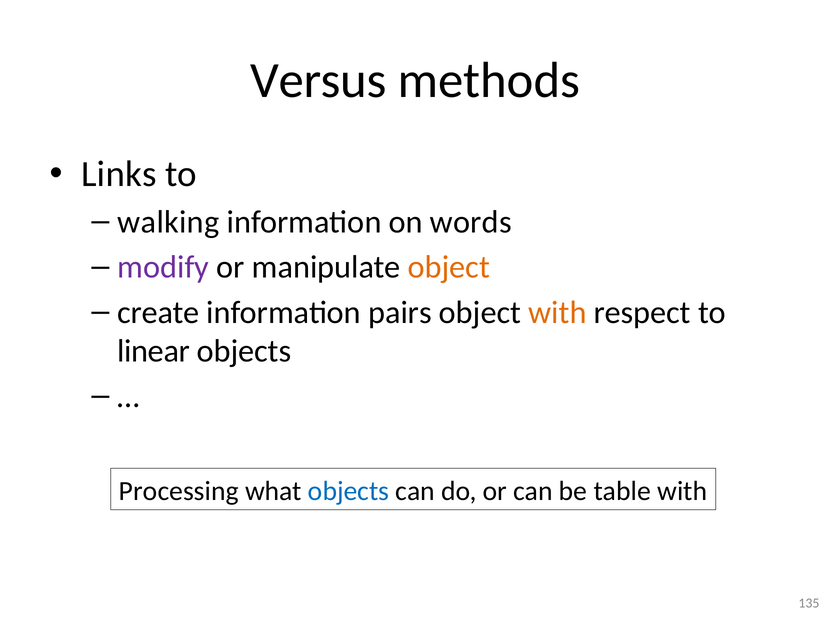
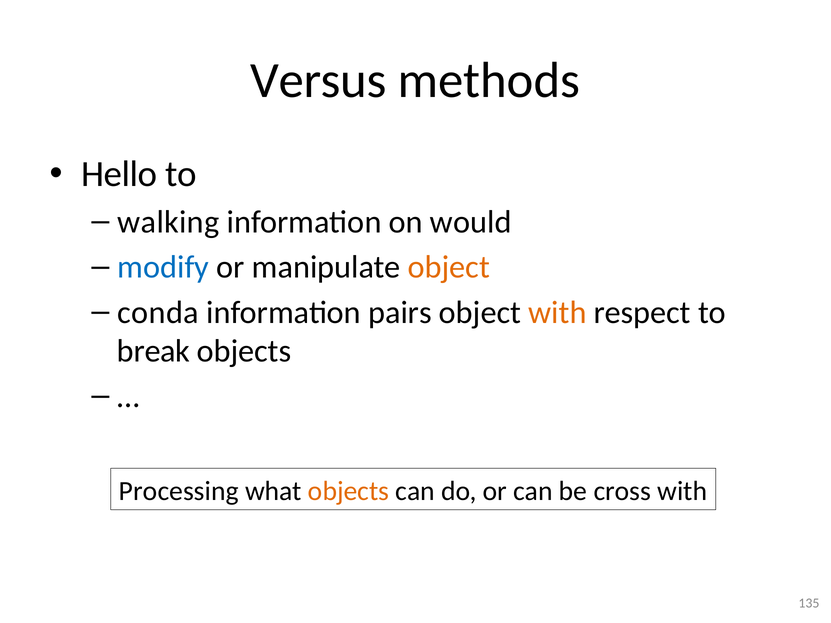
Links: Links -> Hello (119, 174)
words: words -> would (471, 222)
modify colour: purple -> blue (163, 267)
create: create -> conda (158, 313)
linear: linear -> break (154, 351)
objects colour: blue -> orange (349, 491)
table: table -> cross (622, 491)
